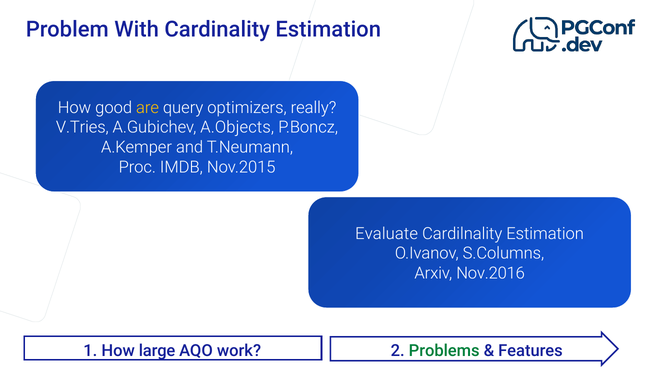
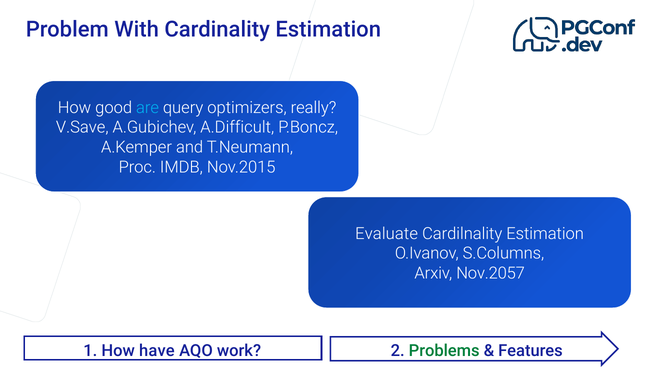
are colour: yellow -> light blue (148, 108)
V.Tries: V.Tries -> V.Save (82, 127)
A.Objects: A.Objects -> A.Difficult (237, 127)
Nov.2016: Nov.2016 -> Nov.2057 (491, 273)
large: large -> have (157, 350)
